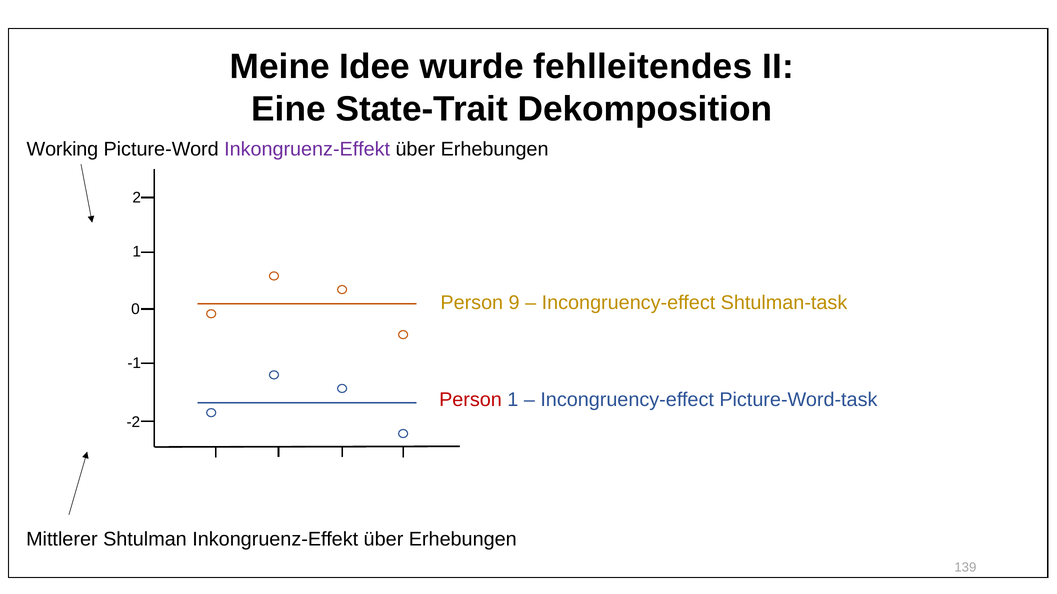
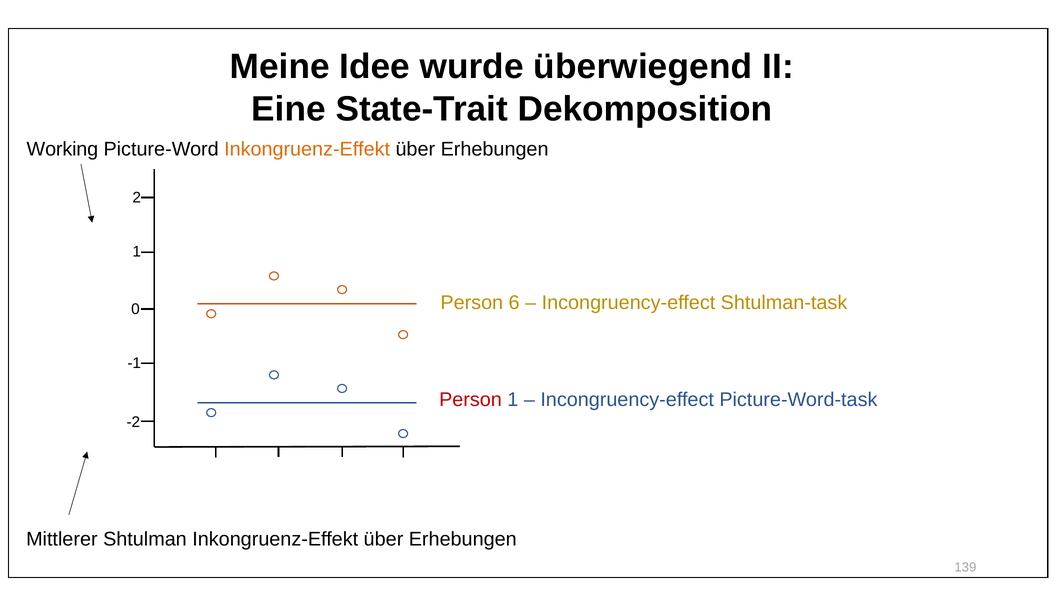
fehlleitendes: fehlleitendes -> überwiegend (643, 67)
Inkongruenz-Effekt colour: purple -> orange (307, 149)
9: 9 -> 6 (514, 303)
